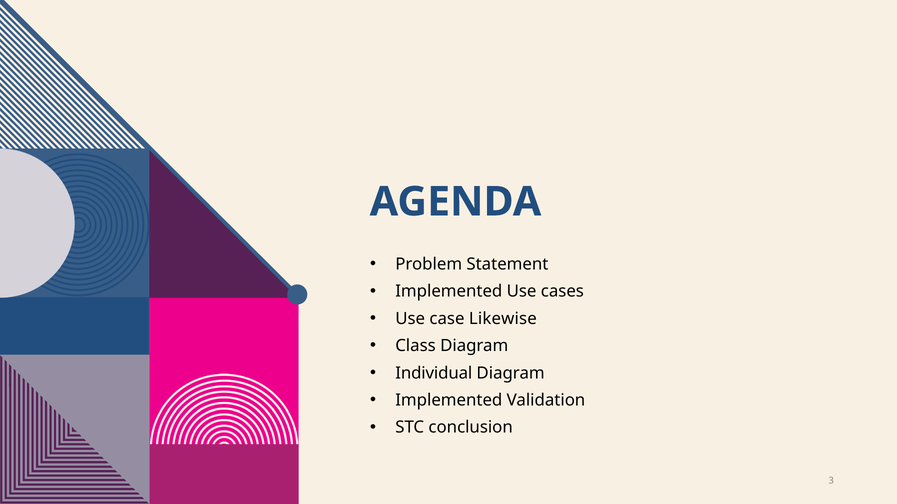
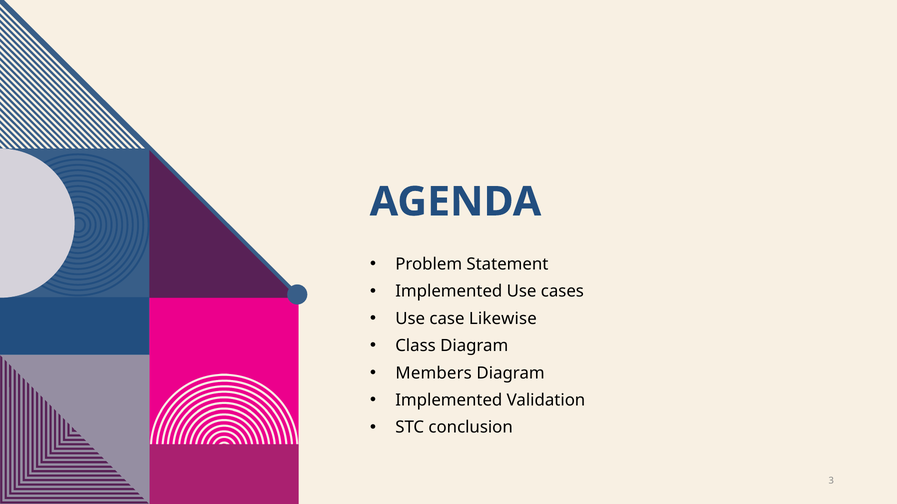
Individual: Individual -> Members (434, 373)
